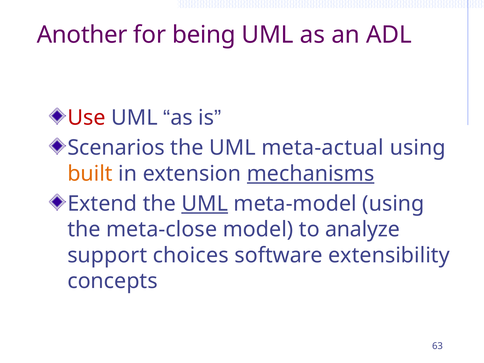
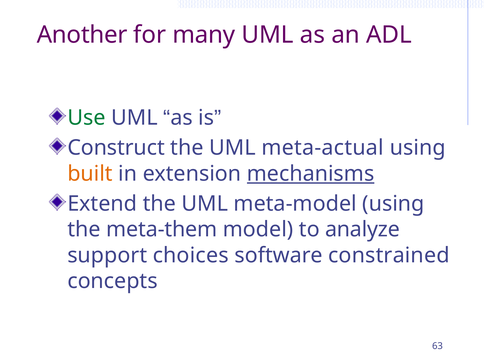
being: being -> many (204, 35)
Use colour: red -> green (86, 118)
Scenarios: Scenarios -> Construct (116, 148)
UML underline: present -> none (205, 204)
meta-close: meta-close -> meta-them (162, 230)
extensibility: extensibility -> constrained (389, 255)
